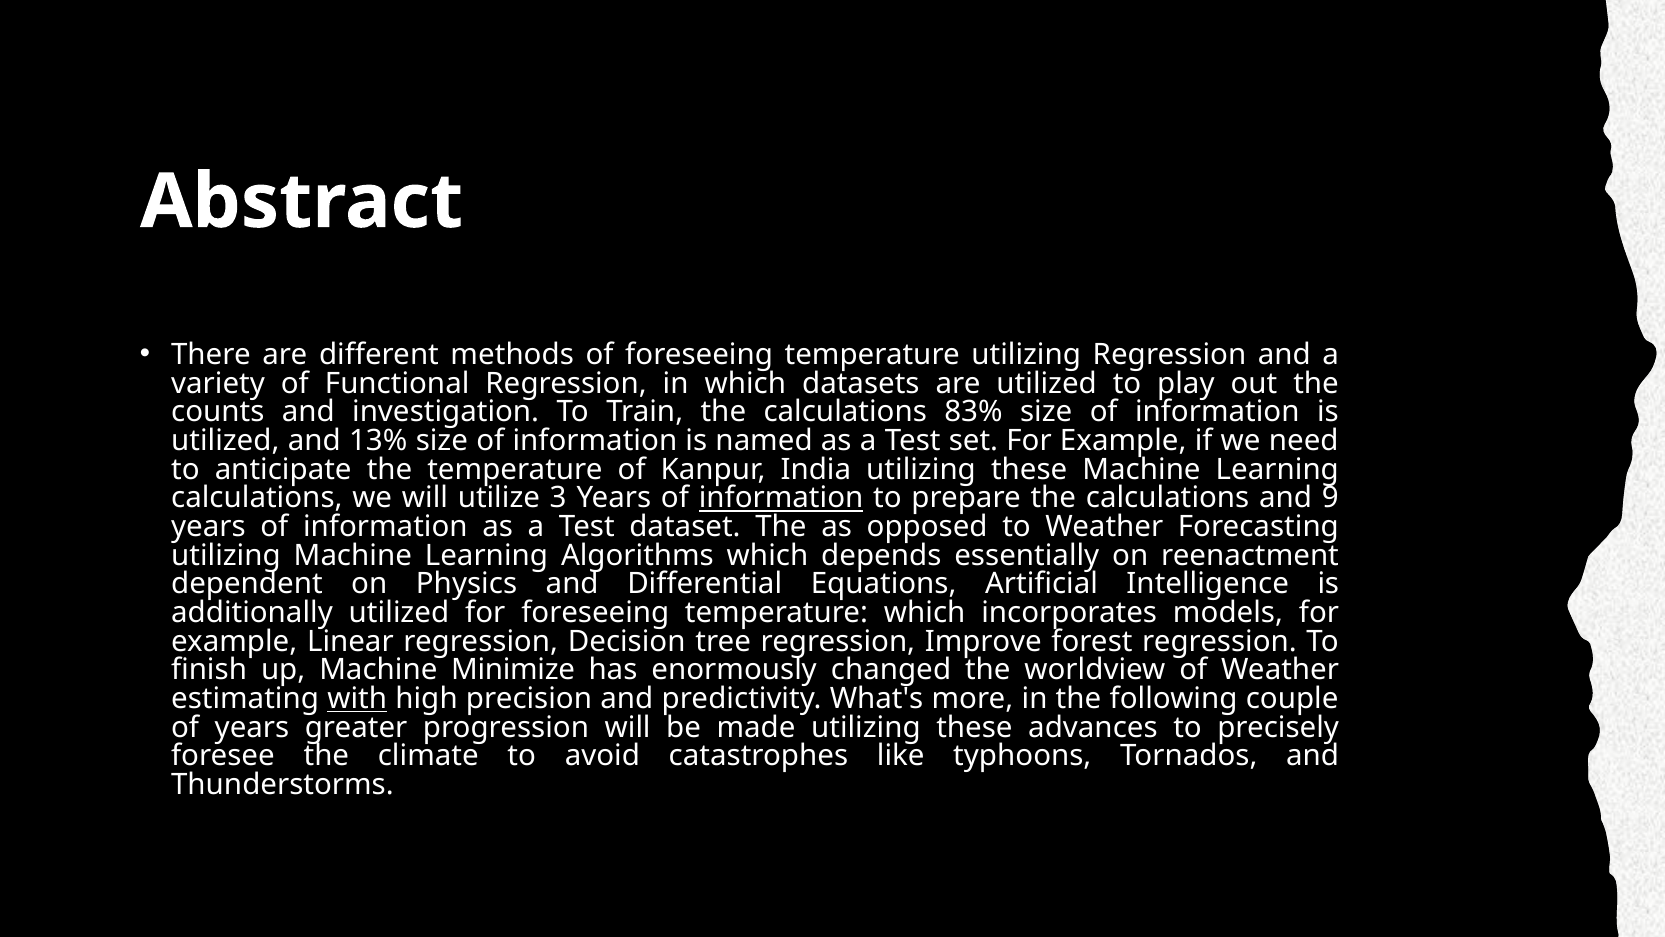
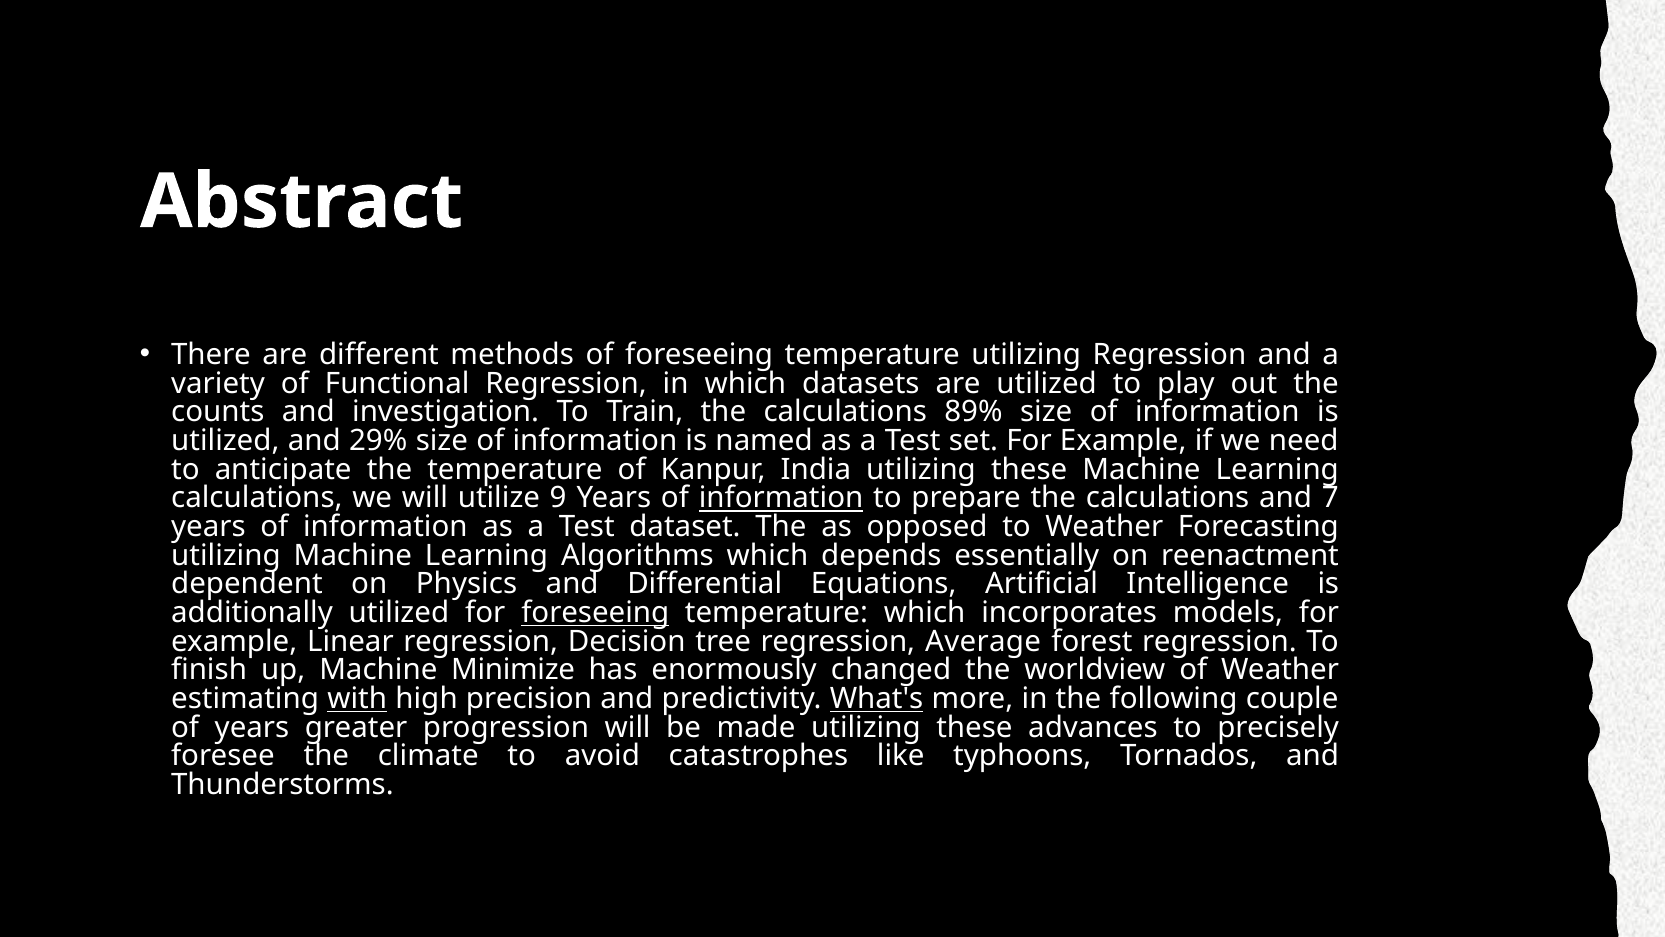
83%: 83% -> 89% (973, 412)
13%: 13% -> 29% (378, 440)
3: 3 -> 9 (558, 498)
9: 9 -> 7 (1330, 498)
foreseeing underline: none -> present (595, 612)
Improve: Improve -> Average (983, 641)
What's underline: none -> present (877, 698)
